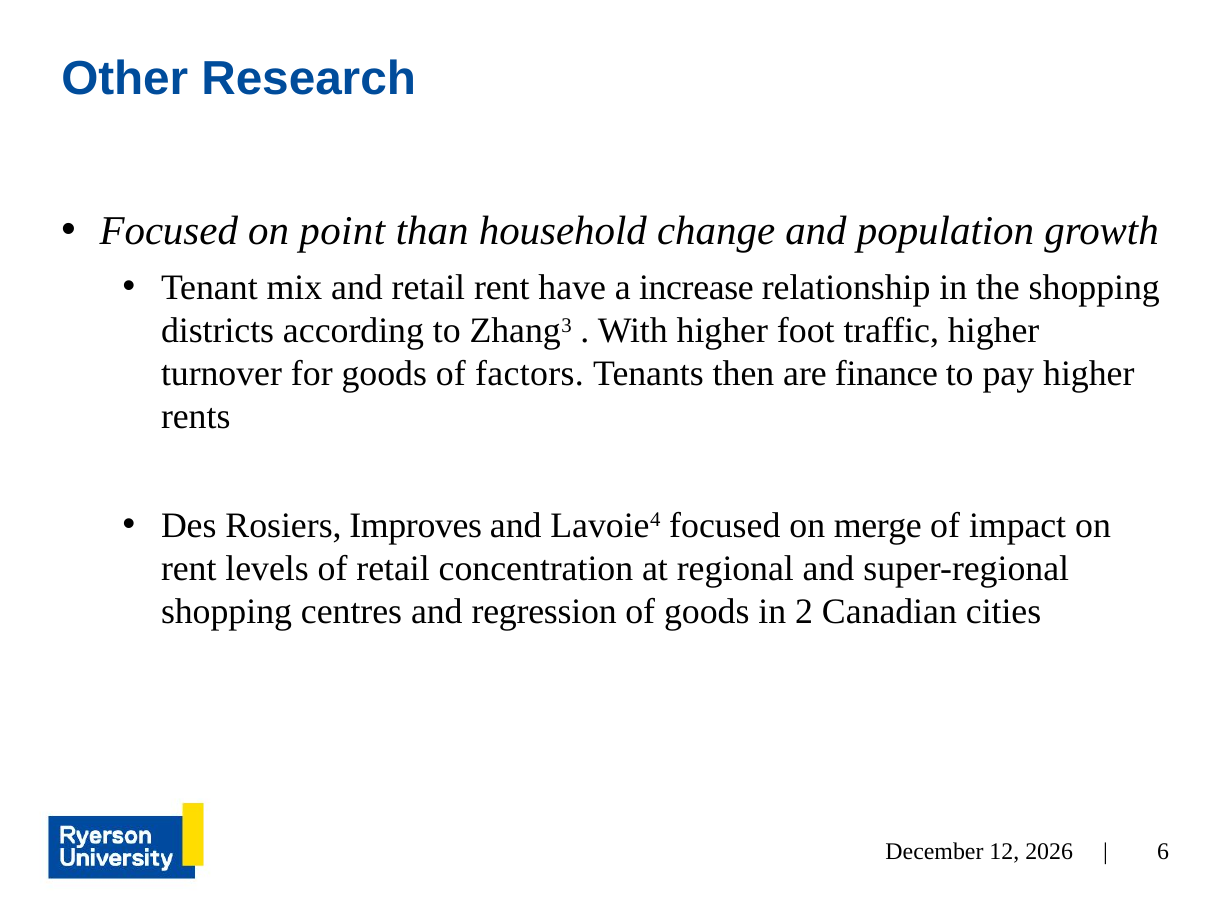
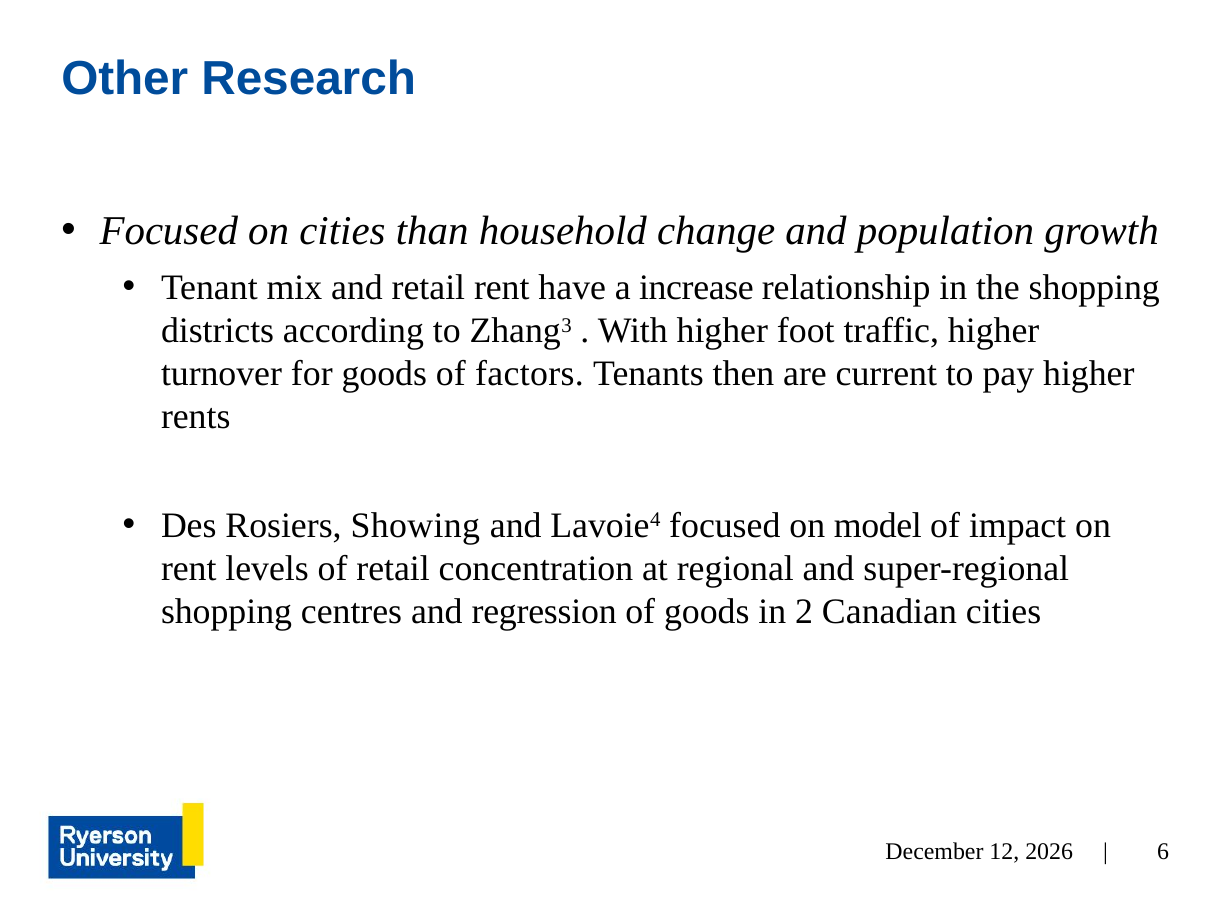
on point: point -> cities (342, 231)
finance: finance -> current (886, 374)
Improves: Improves -> Showing (415, 526)
merge: merge -> model (878, 526)
